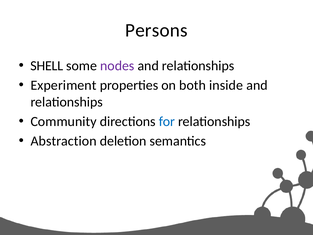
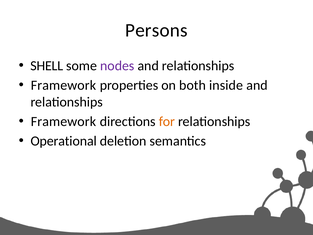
Experiment: Experiment -> Framework (64, 85)
Community: Community -> Framework (64, 121)
for colour: blue -> orange (167, 121)
Abstraction: Abstraction -> Operational (64, 141)
